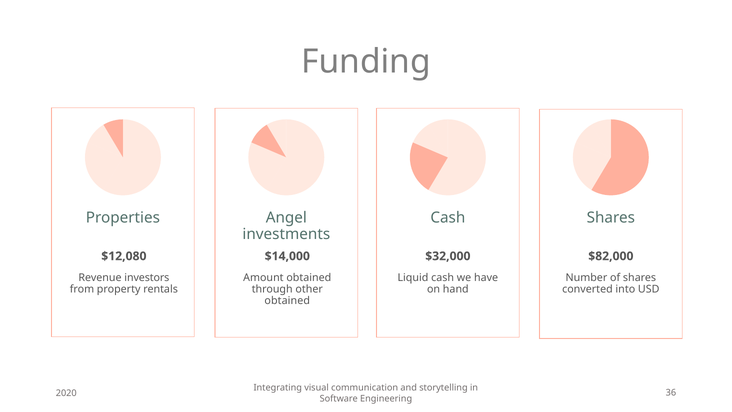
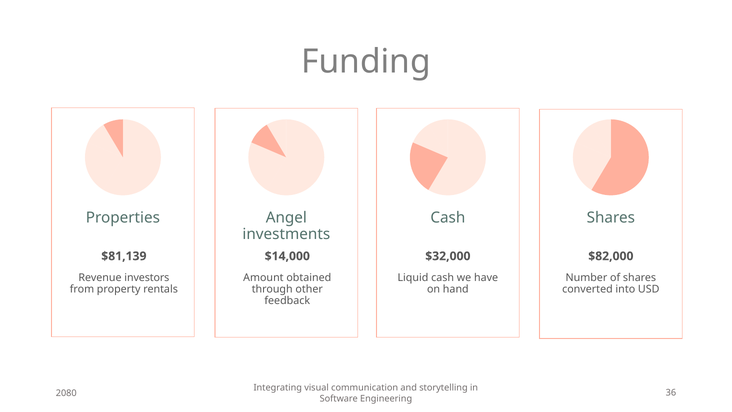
$12,080: $12,080 -> $81,139 (124, 256)
obtained: obtained -> feedback (287, 301)
2020: 2020 -> 2080 (66, 393)
